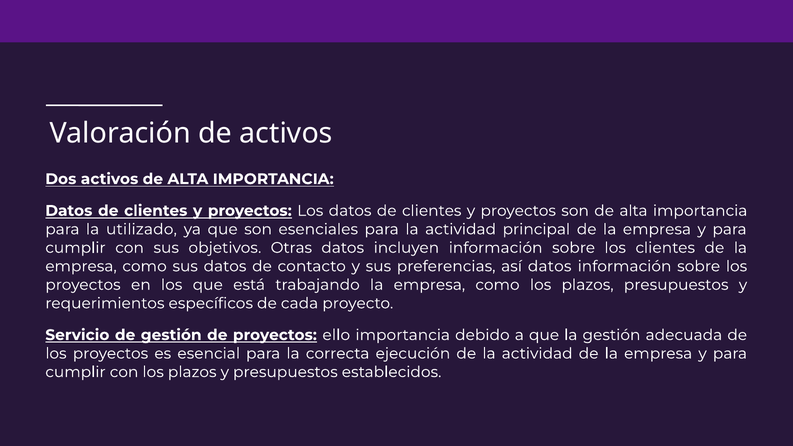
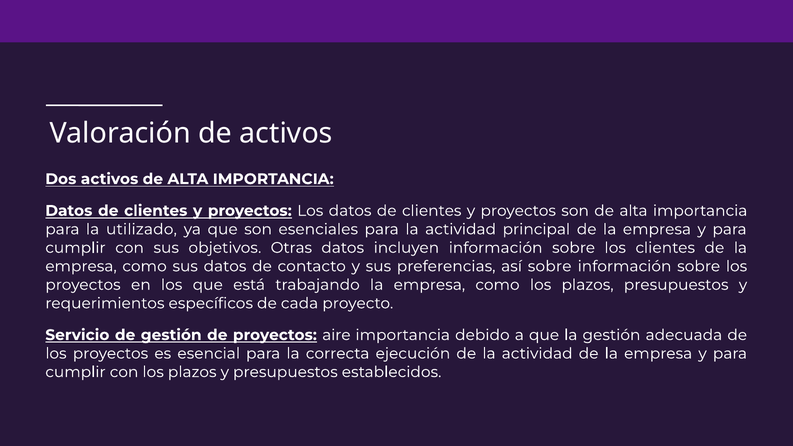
así datos: datos -> sobre (550, 266)
ello: ello -> aire (336, 335)
